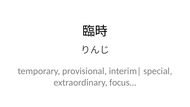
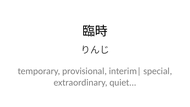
focus: focus -> quiet (123, 82)
